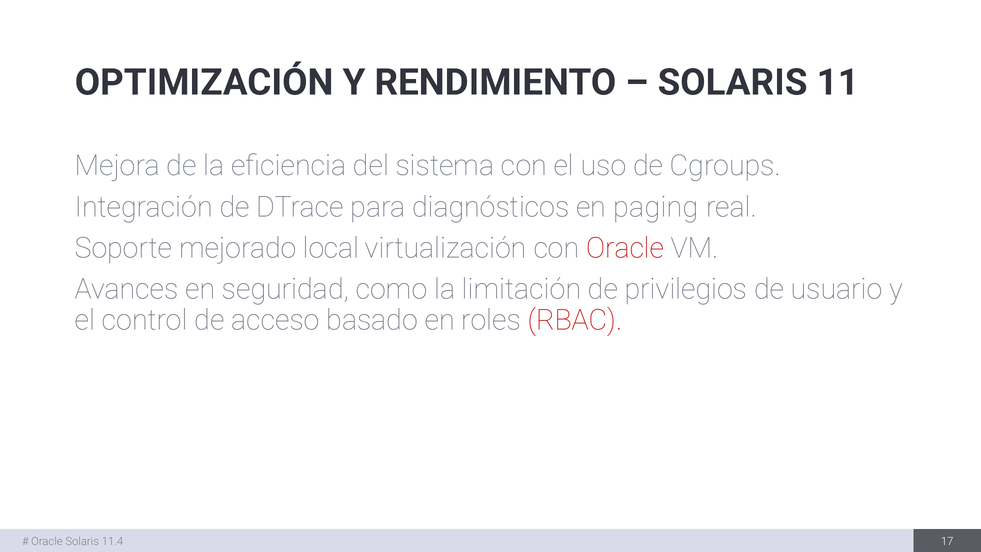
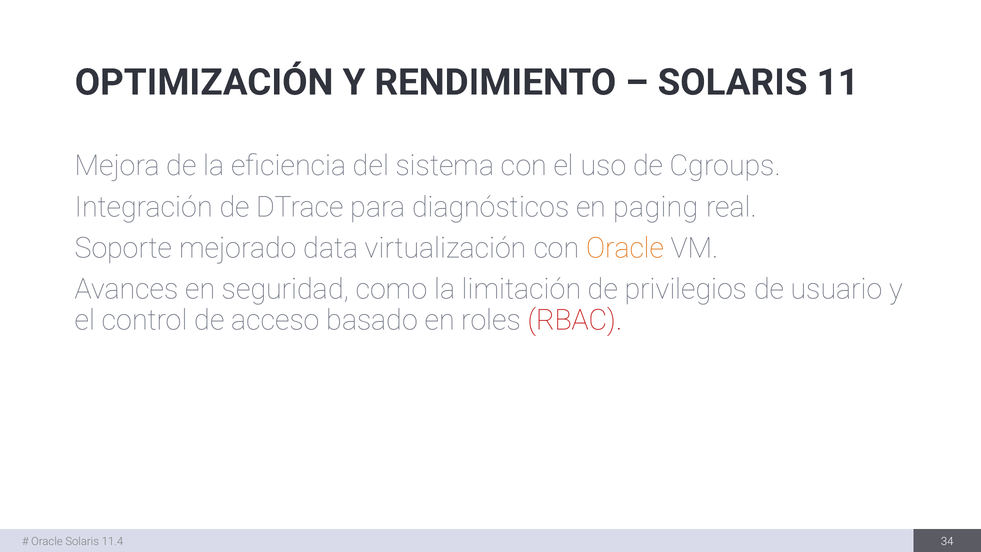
local: local -> data (331, 248)
Oracle colour: red -> orange (625, 248)
17: 17 -> 34 (947, 541)
